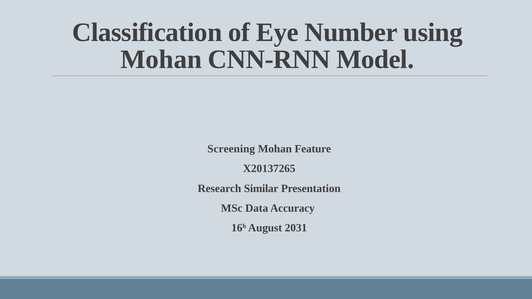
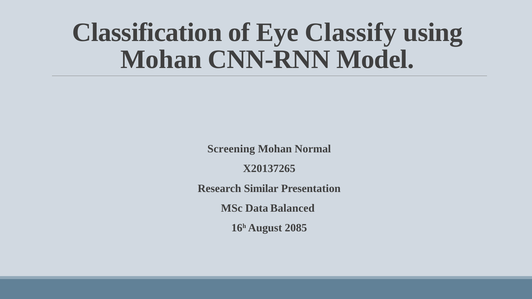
Number: Number -> Classify (351, 32)
Feature: Feature -> Normal (313, 149)
Accuracy: Accuracy -> Balanced (292, 208)
2031: 2031 -> 2085 (296, 228)
